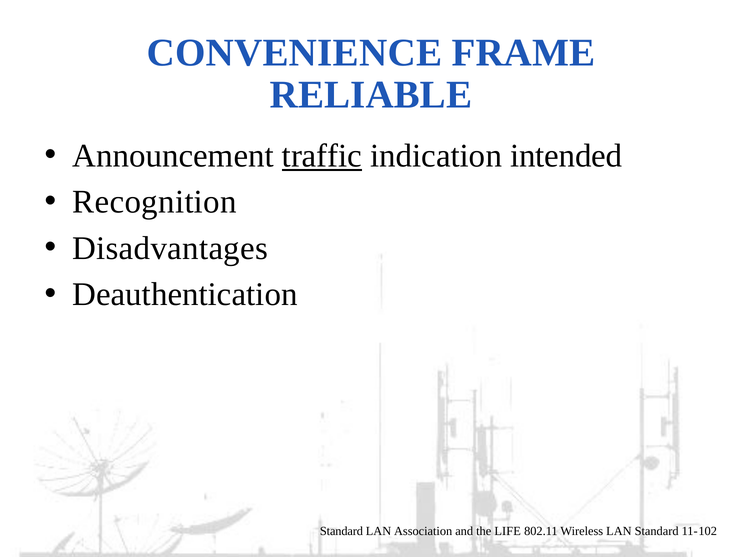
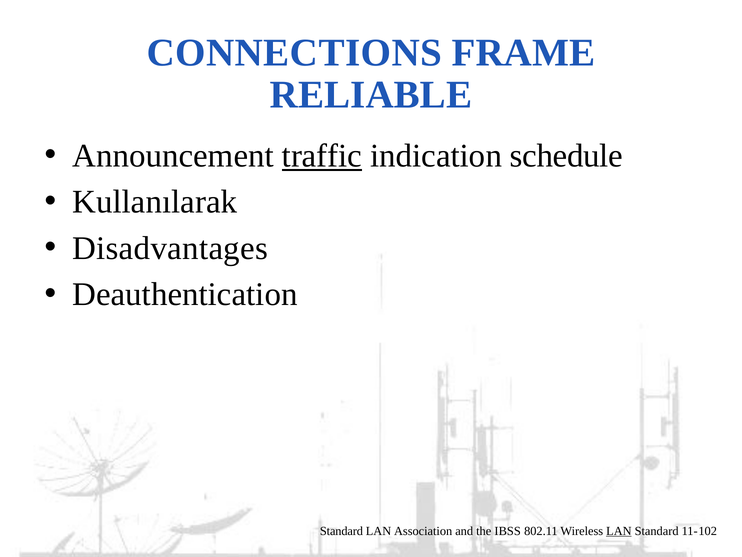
CONVENIENCE: CONVENIENCE -> CONNECTIONS (294, 53)
intended: intended -> schedule (566, 156)
Recognition: Recognition -> Kullanılarak (155, 202)
LIFE: LIFE -> IBSS (508, 530)
LAN underline: none -> present (619, 530)
